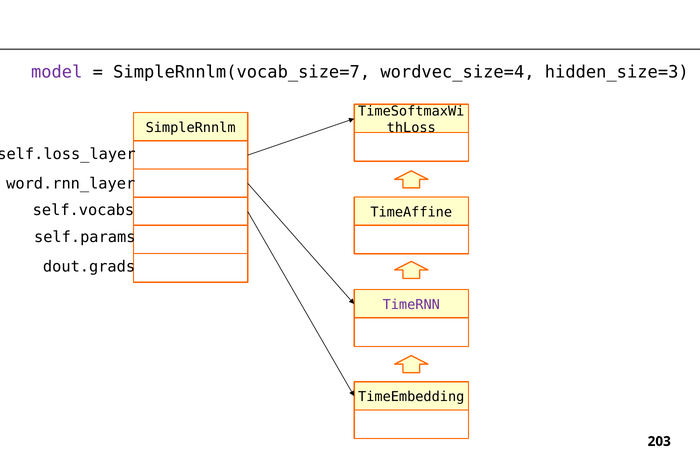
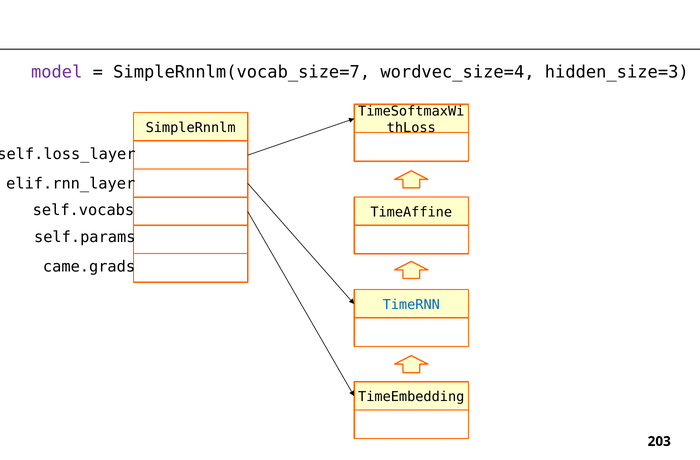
word.rnn_layer: word.rnn_layer -> elif.rnn_layer (71, 184)
dout.grads: dout.grads -> came.grads (89, 267)
TimeRNN colour: purple -> blue (411, 305)
